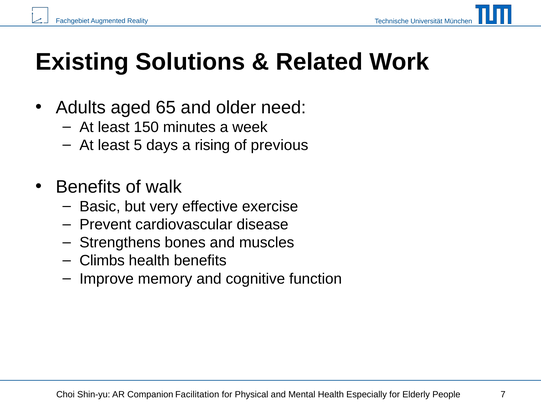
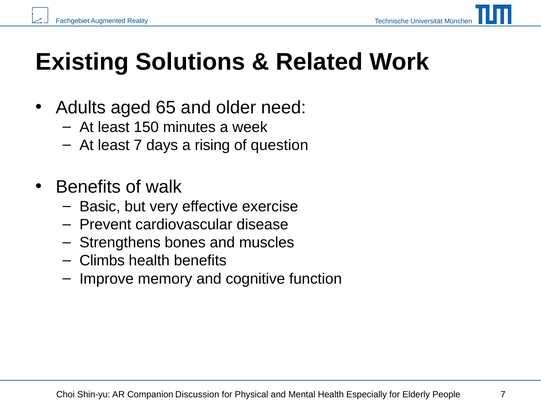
least 5: 5 -> 7 (138, 145)
previous: previous -> question (280, 145)
Facilitation: Facilitation -> Discussion (197, 394)
